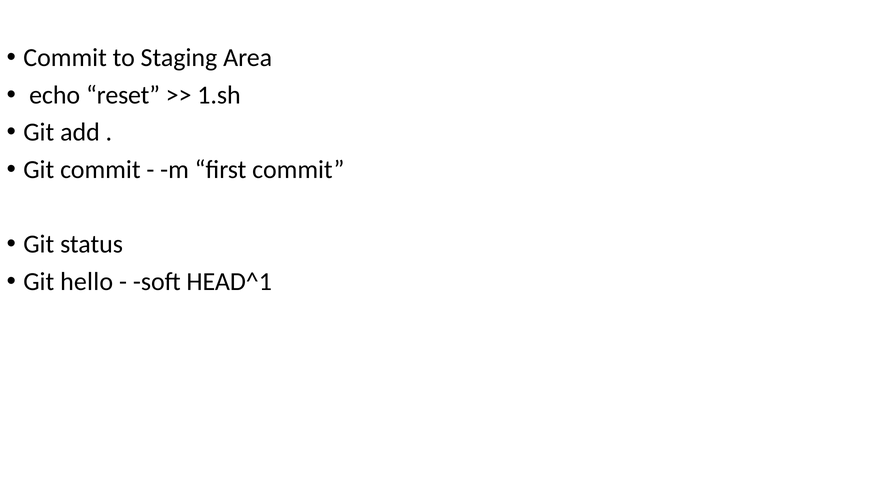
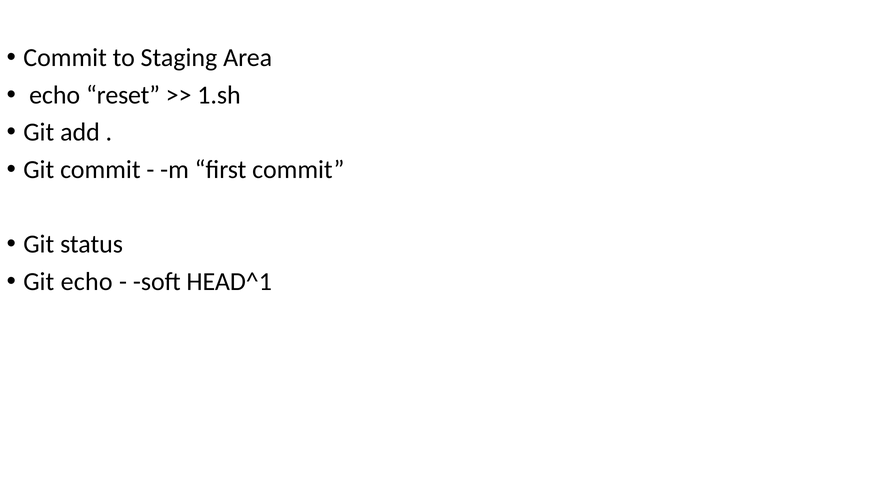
Git hello: hello -> echo (87, 282)
